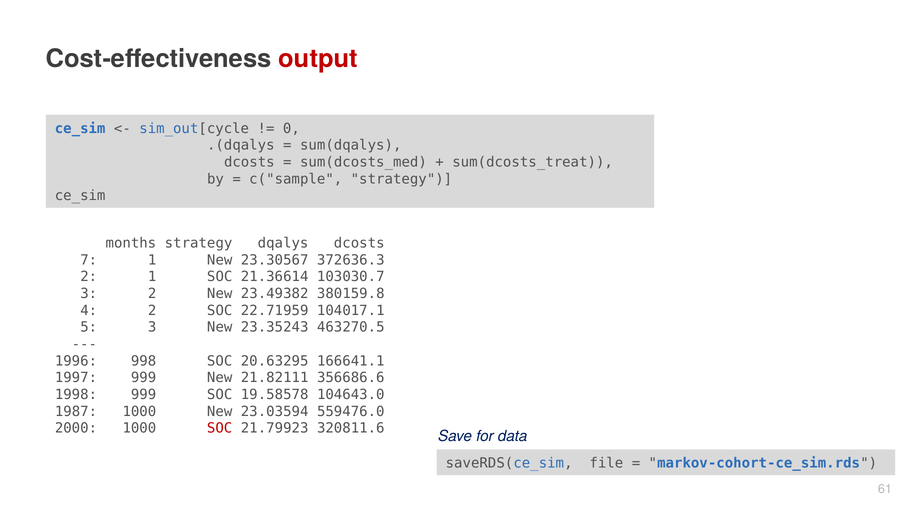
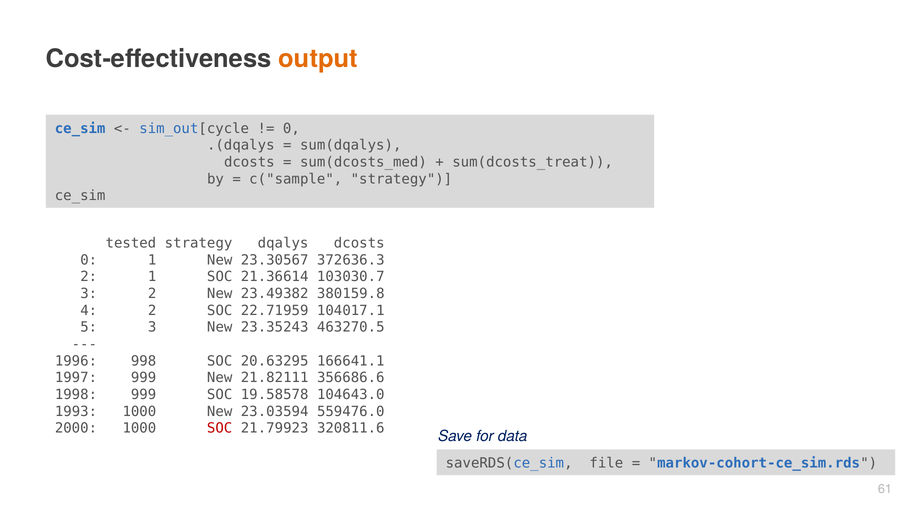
output colour: red -> orange (318, 59)
months: months -> tested (131, 243)
7: 7 -> 0 (89, 260)
1987: 1987 -> 1993 (76, 411)
